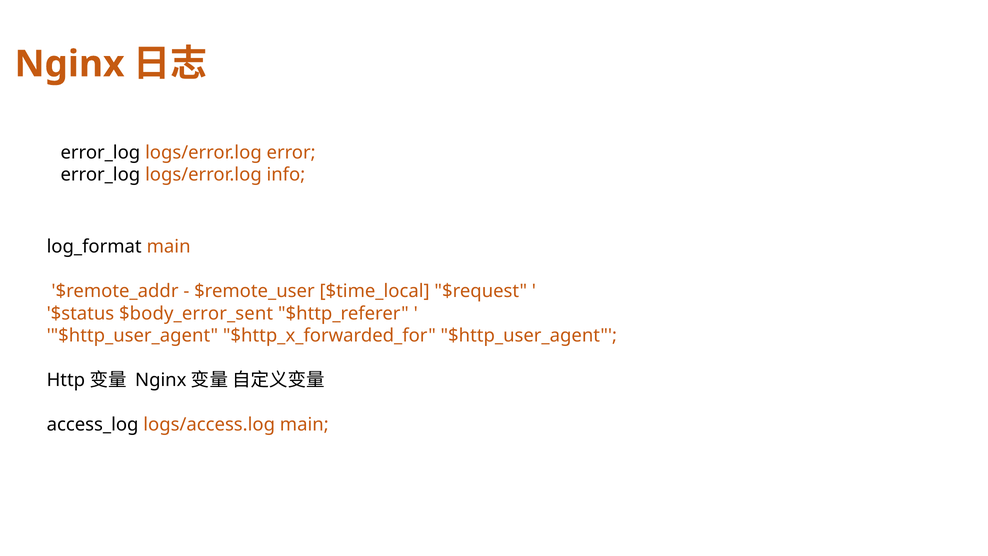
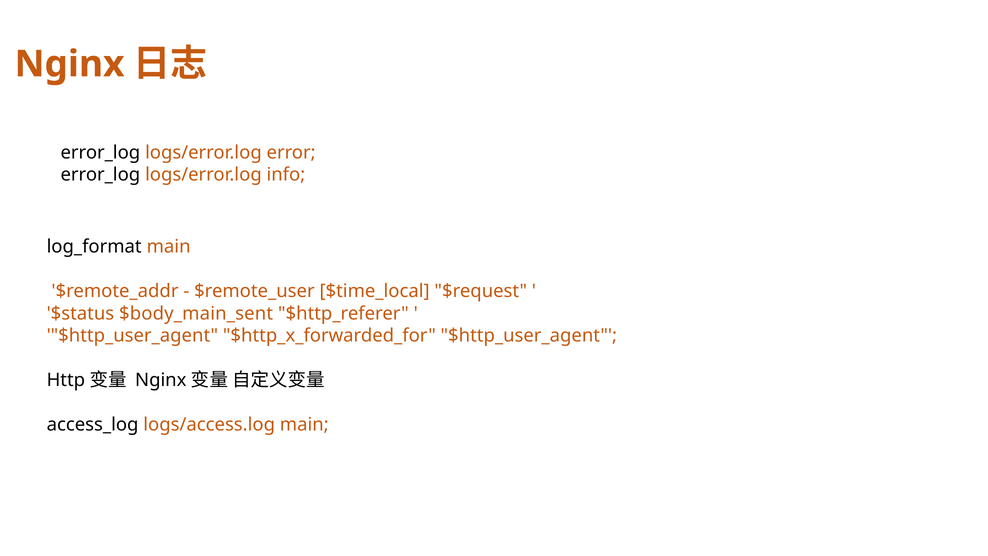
$body_error_sent: $body_error_sent -> $body_main_sent (196, 313)
